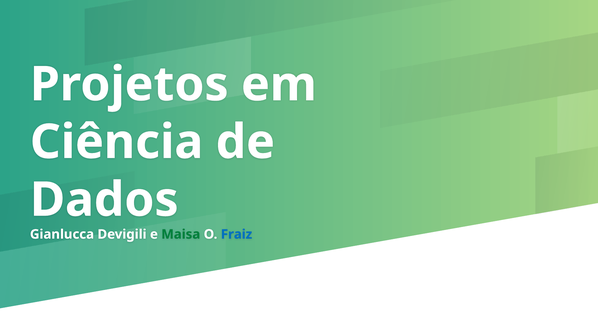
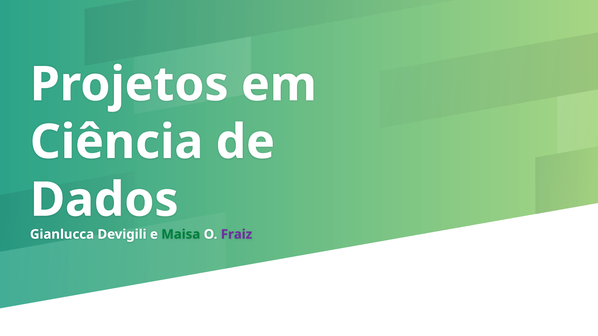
Fraiz colour: blue -> purple (236, 235)
